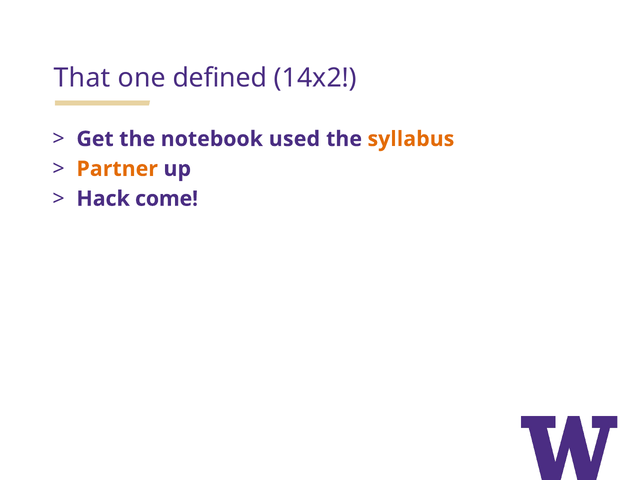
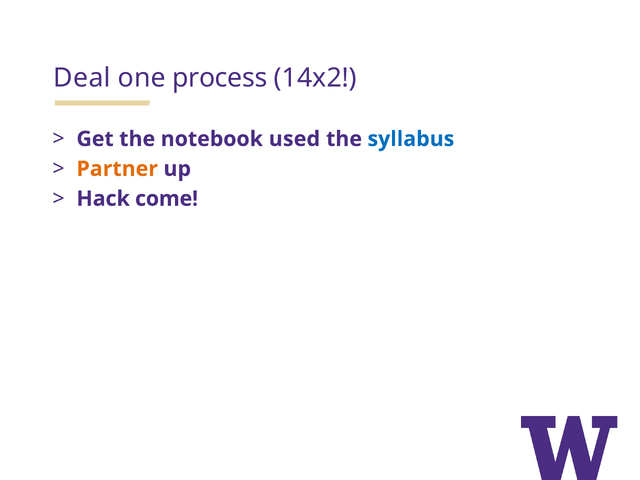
That: That -> Deal (82, 78)
defined: defined -> process (220, 78)
syllabus colour: orange -> blue (411, 139)
